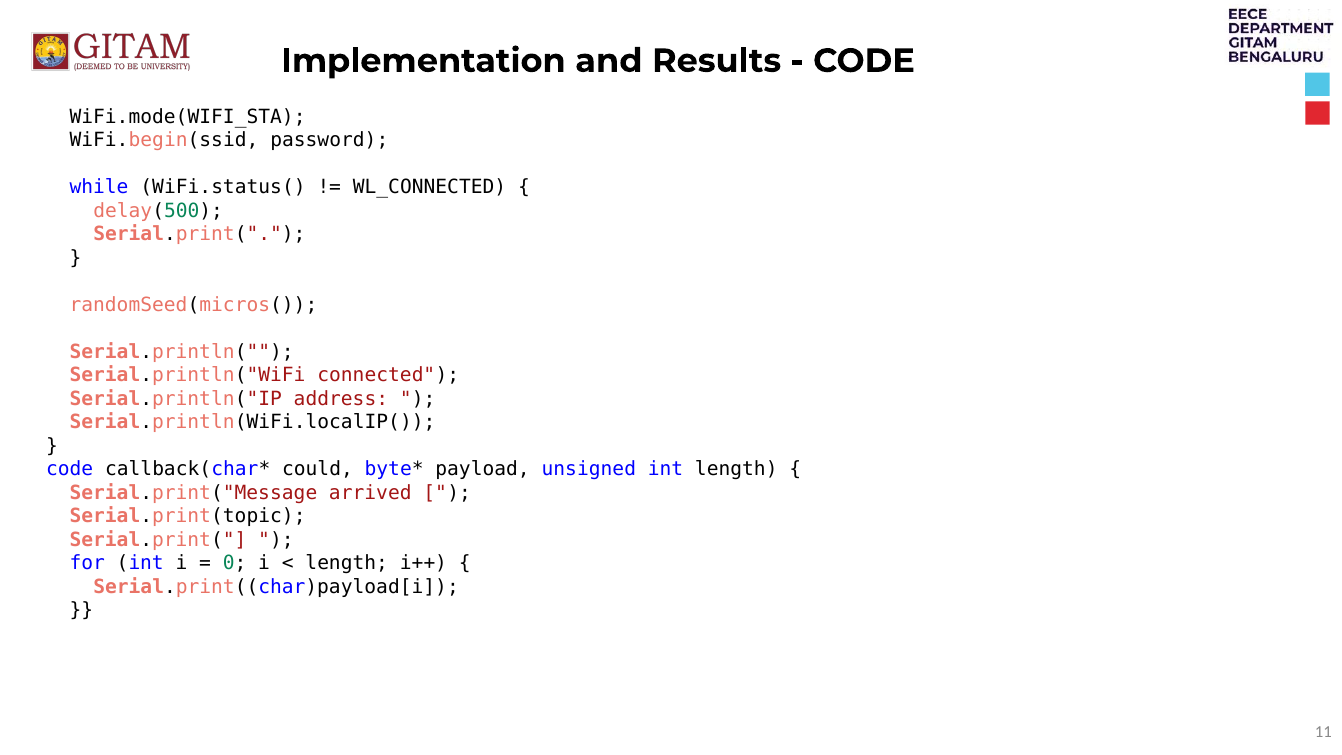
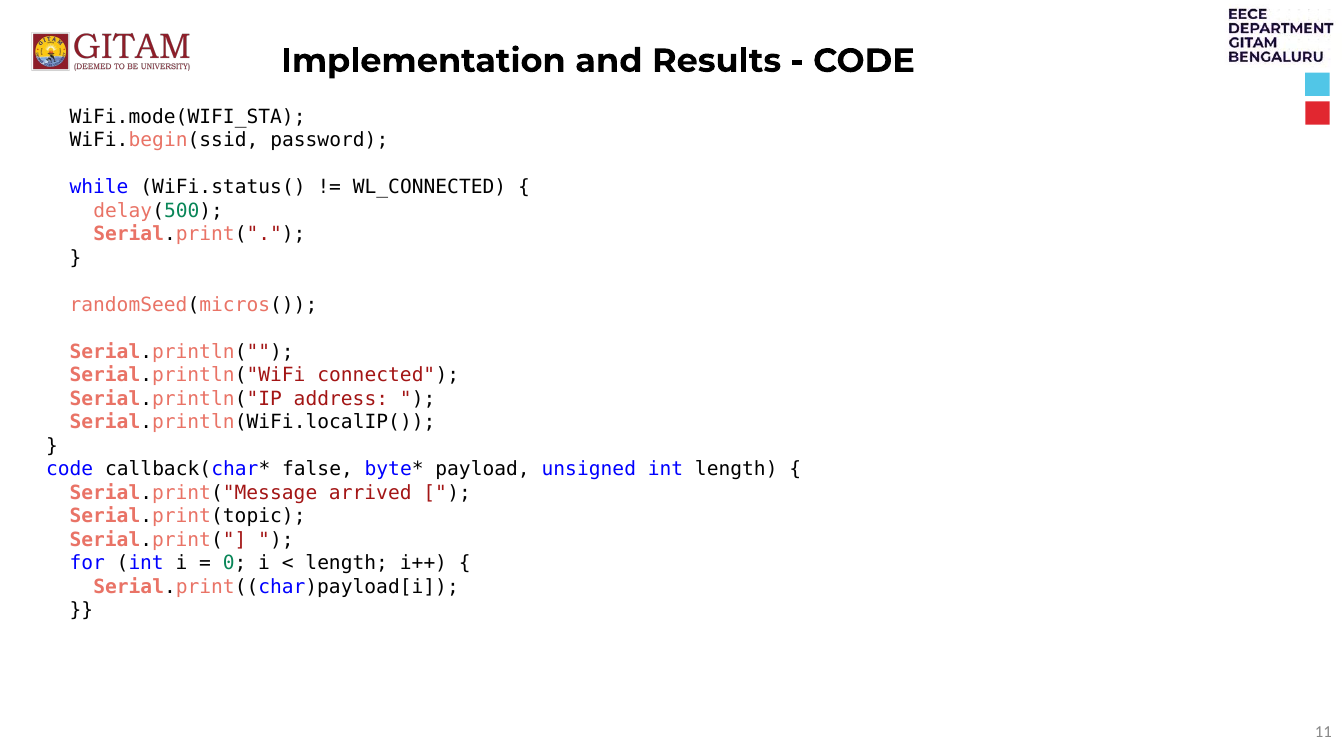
could: could -> false (317, 469)
